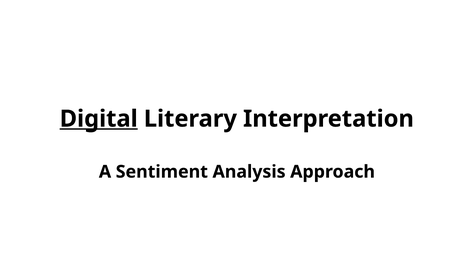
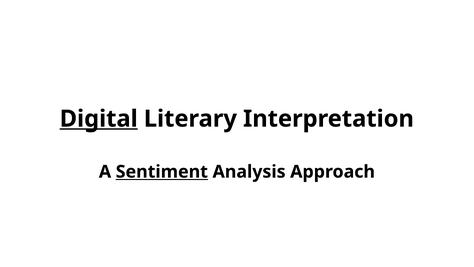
Sentiment underline: none -> present (162, 172)
